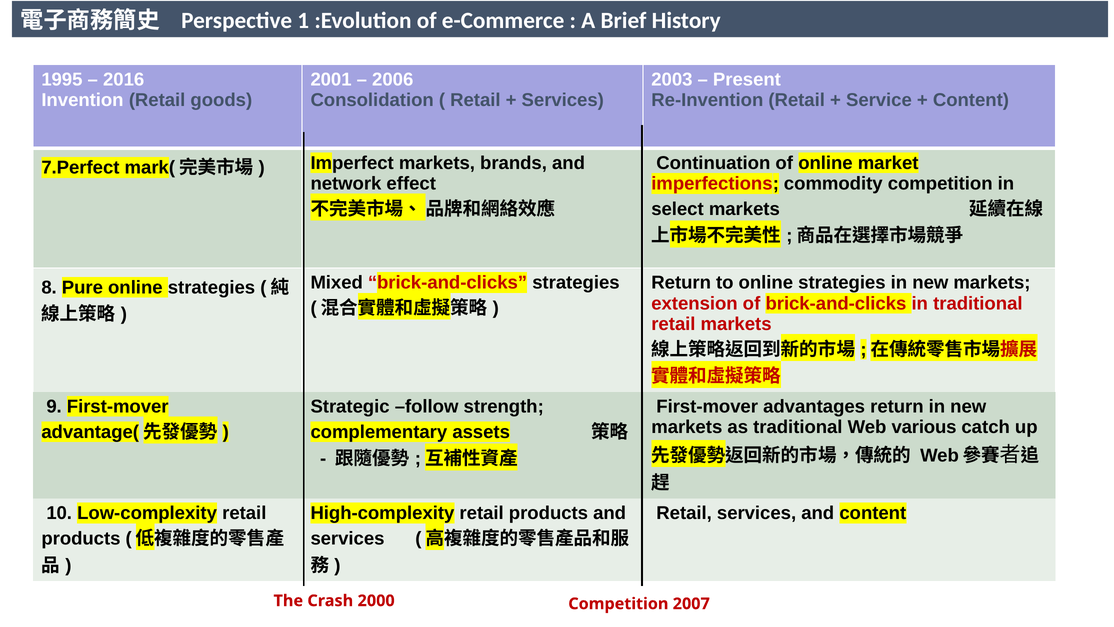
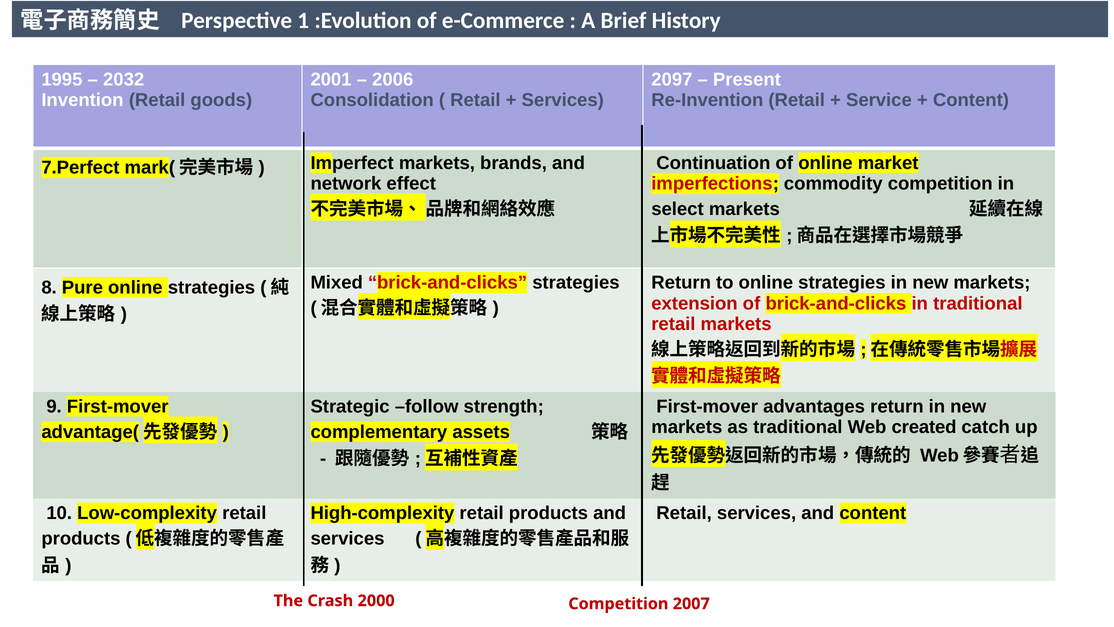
2016: 2016 -> 2032 (124, 79)
2003: 2003 -> 2097 (672, 79)
various: various -> created (924, 427)
